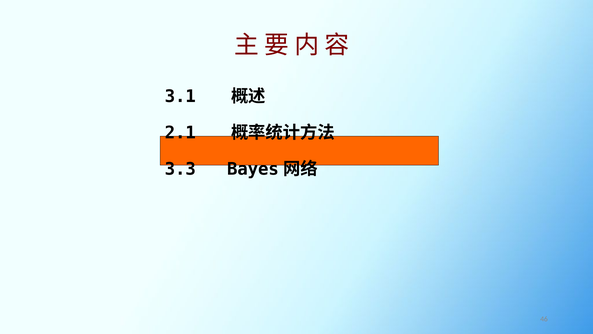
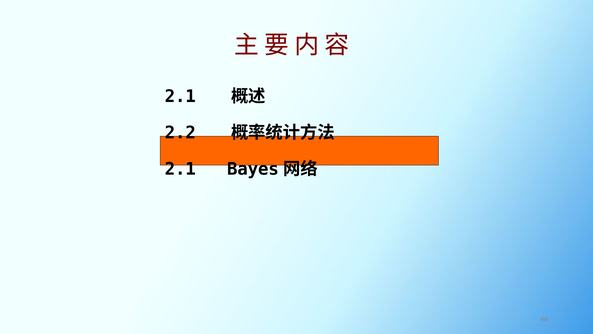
3.1: 3.1 -> 2.1 (180, 96)
2.1: 2.1 -> 2.2 (180, 133)
3.3: 3.3 -> 2.1 (180, 169)
